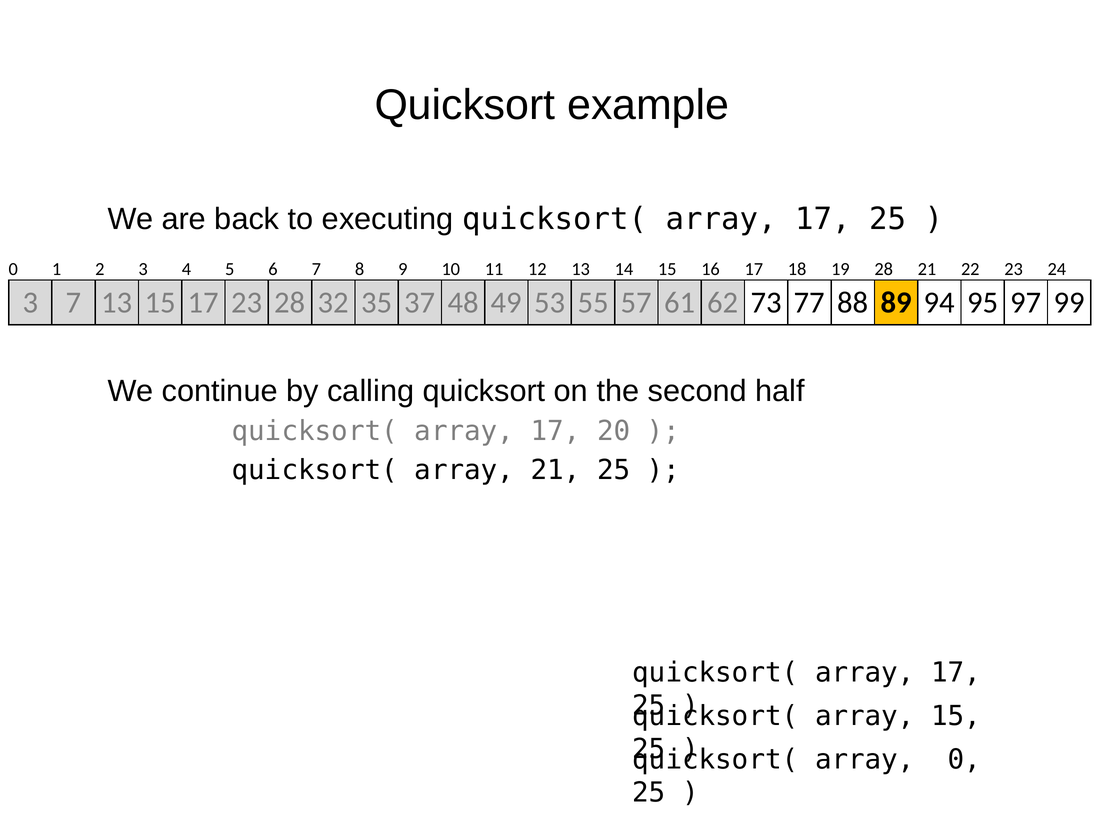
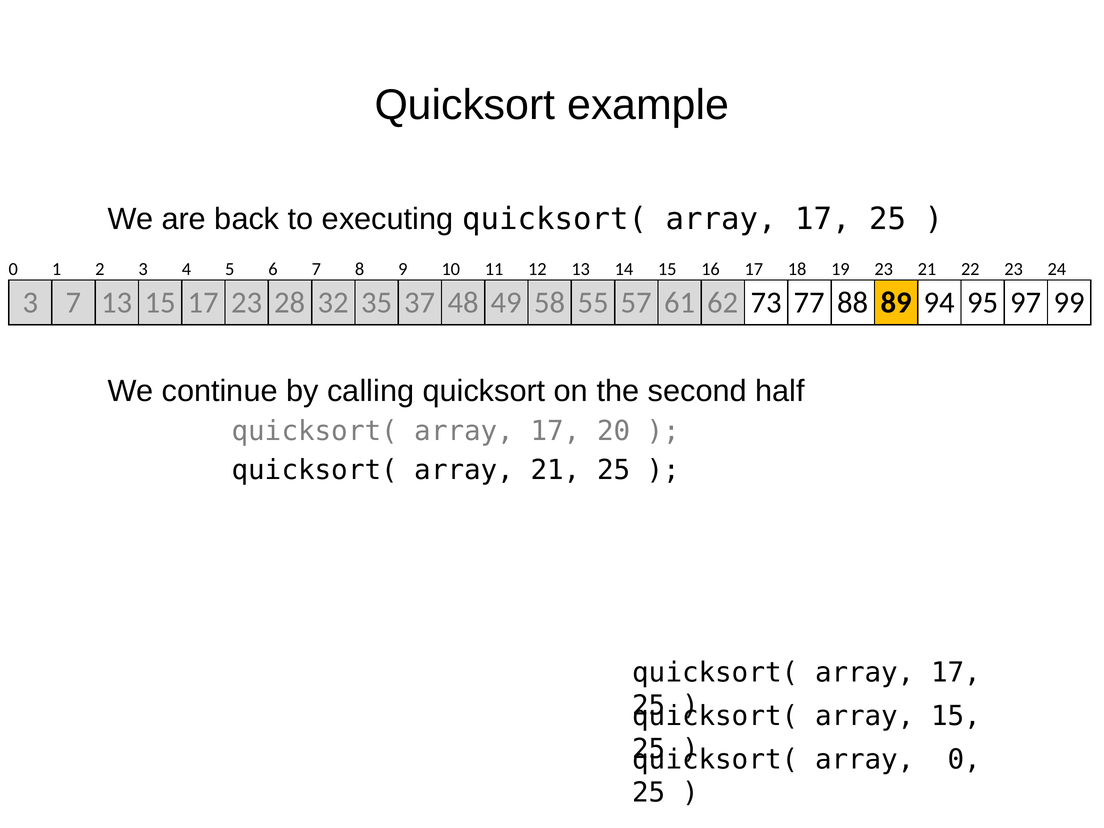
19 28: 28 -> 23 (884, 269)
53: 53 -> 58 (550, 303)
